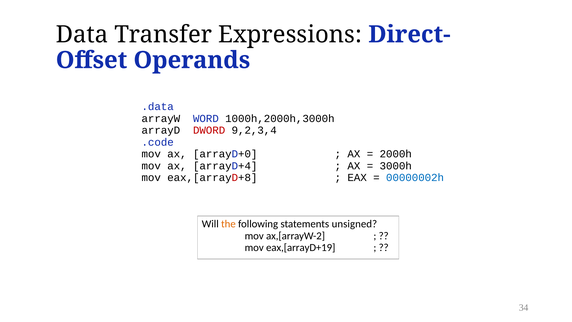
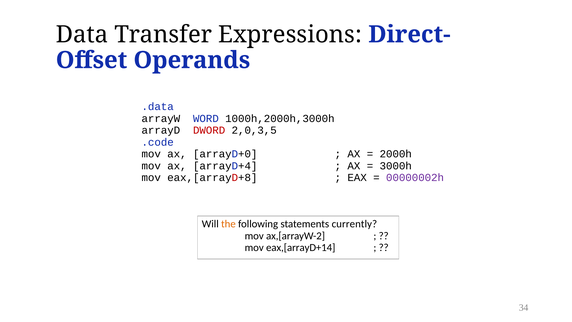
9,2,3,4: 9,2,3,4 -> 2,0,3,5 (254, 130)
00000002h colour: blue -> purple (415, 178)
unsigned: unsigned -> currently (354, 224)
eax,[arrayD+19: eax,[arrayD+19 -> eax,[arrayD+14 (301, 248)
